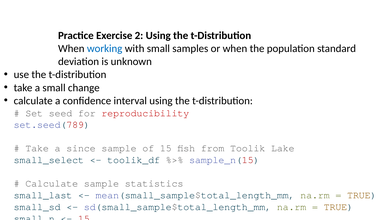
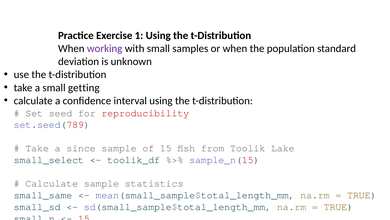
Exercise 2: 2 -> 1 (139, 35)
working colour: blue -> purple (105, 48)
change: change -> getting (84, 87)
small_last: small_last -> small_same (43, 195)
